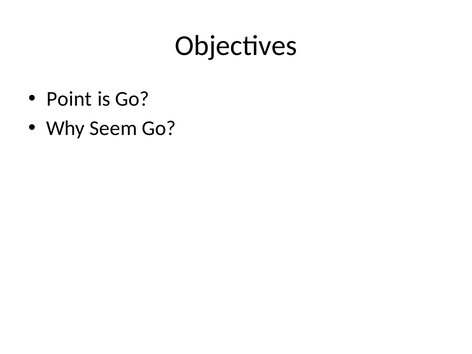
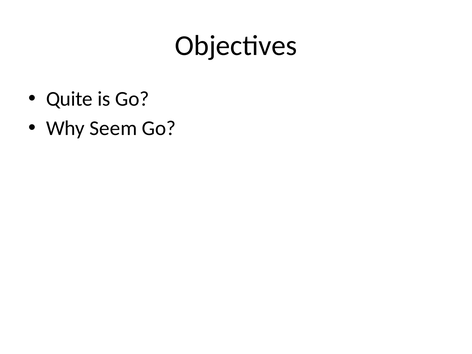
Point: Point -> Quite (69, 99)
